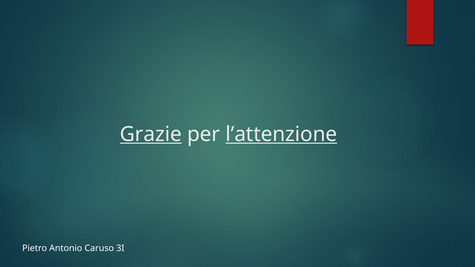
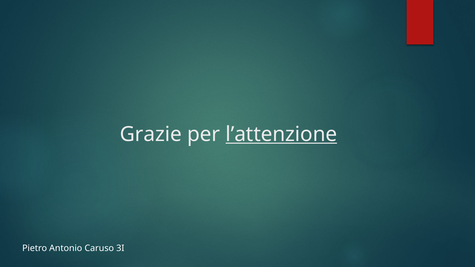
Grazie underline: present -> none (151, 134)
